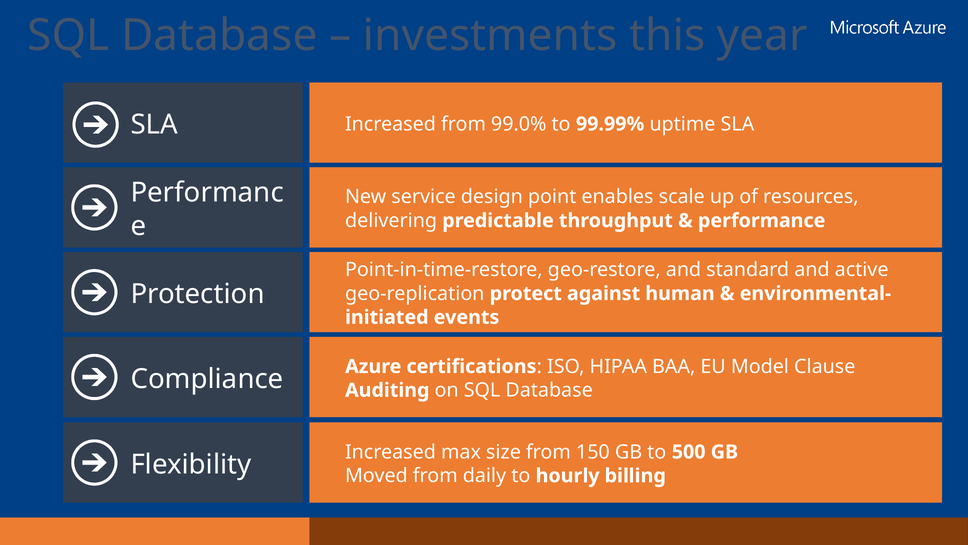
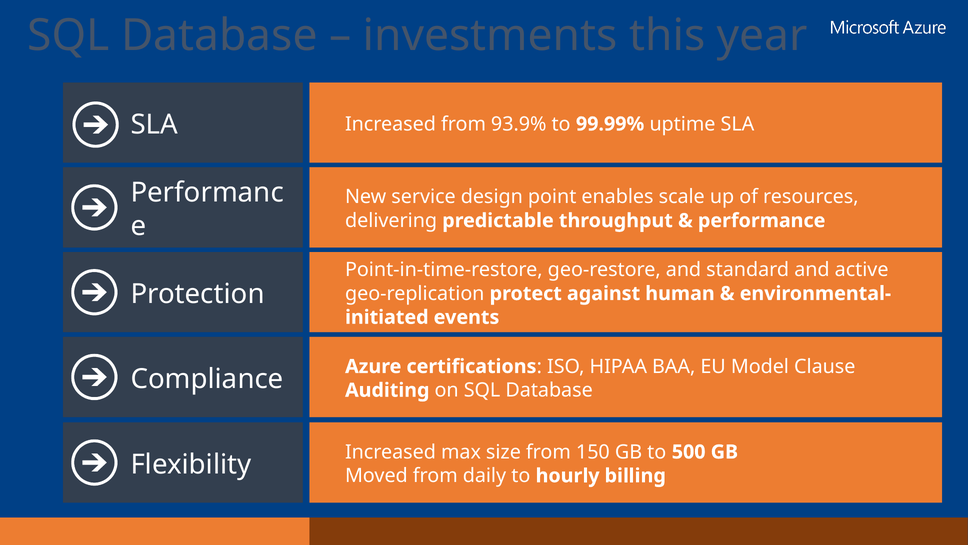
99.0%: 99.0% -> 93.9% (519, 124)
